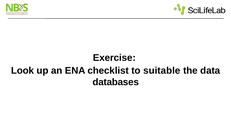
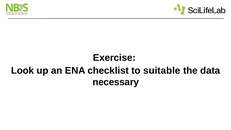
databases: databases -> necessary (116, 82)
